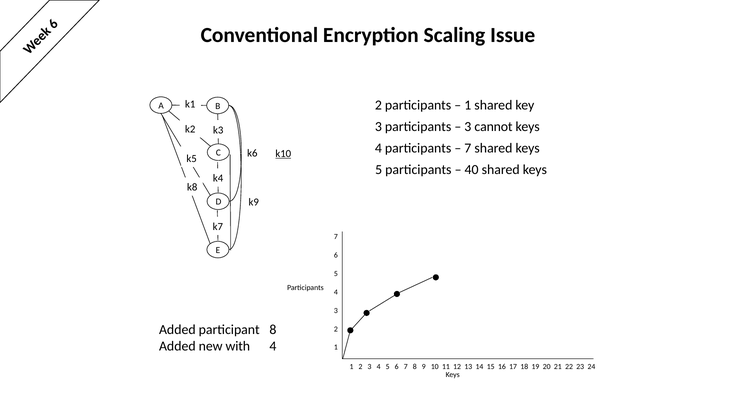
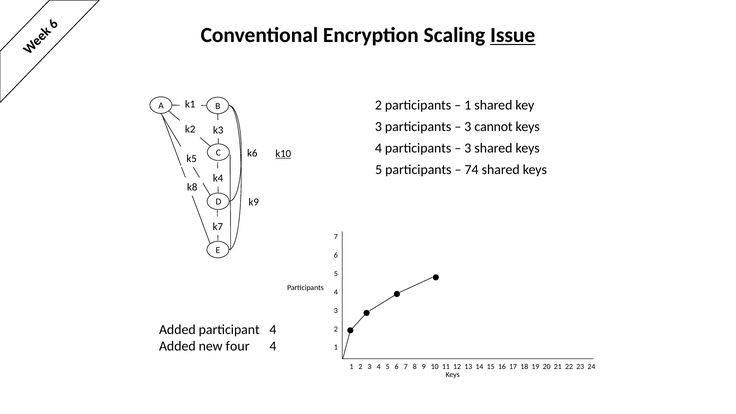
Issue underline: none -> present (513, 35)
7: 7 -> 3 (468, 148)
40: 40 -> 74 (472, 170)
participant 8: 8 -> 4 (273, 330)
with: with -> four (238, 346)
